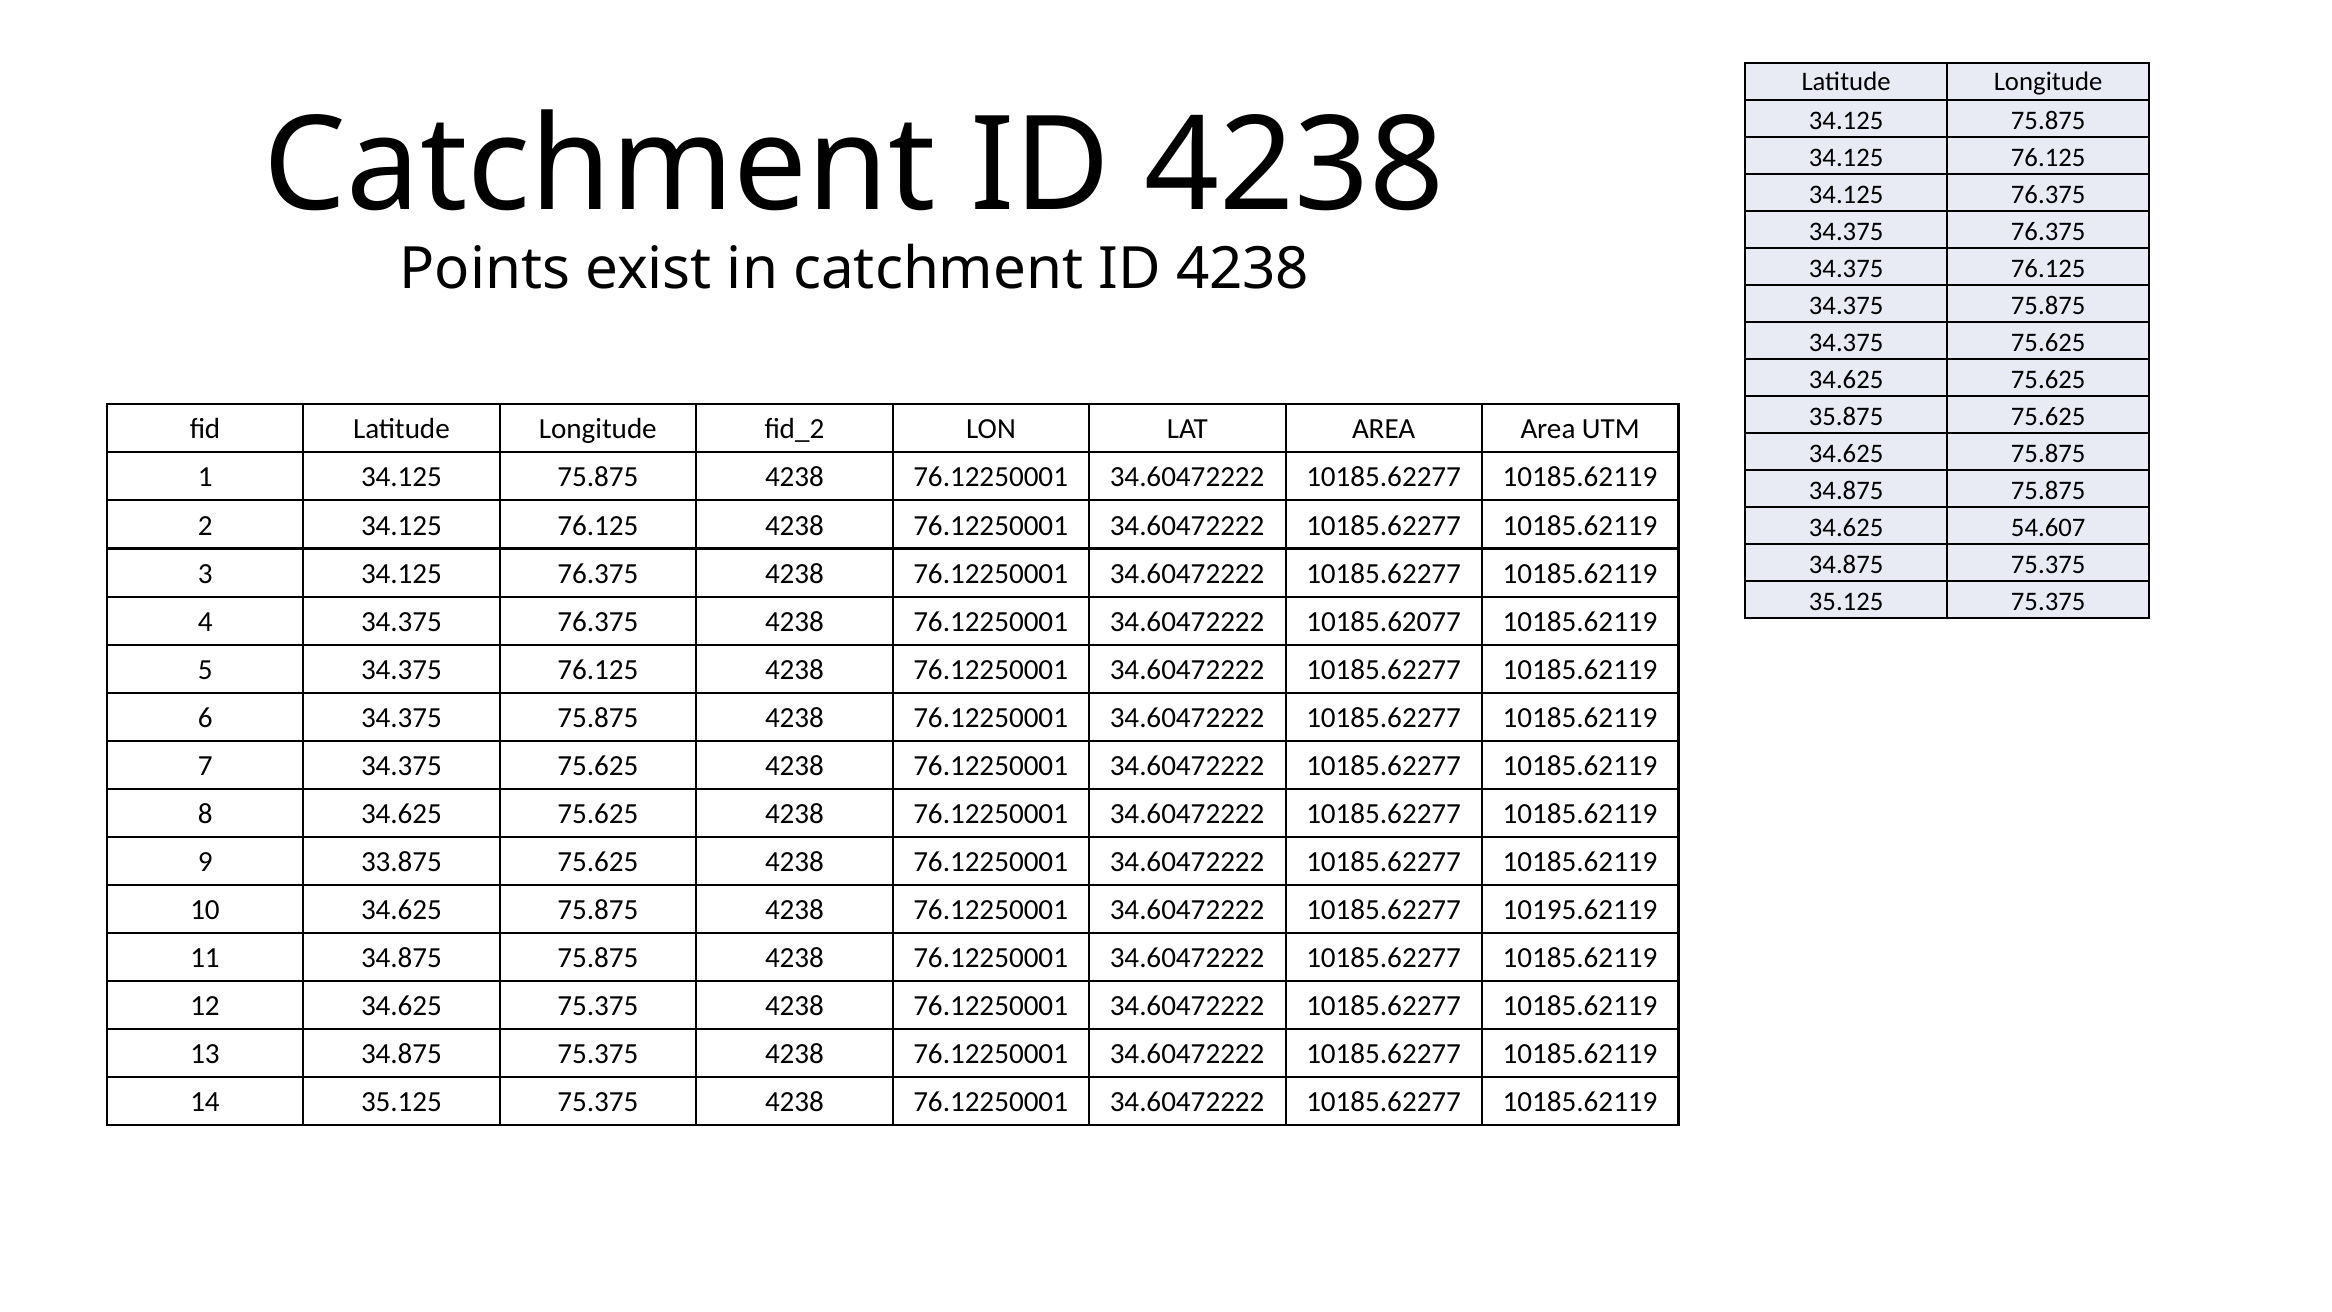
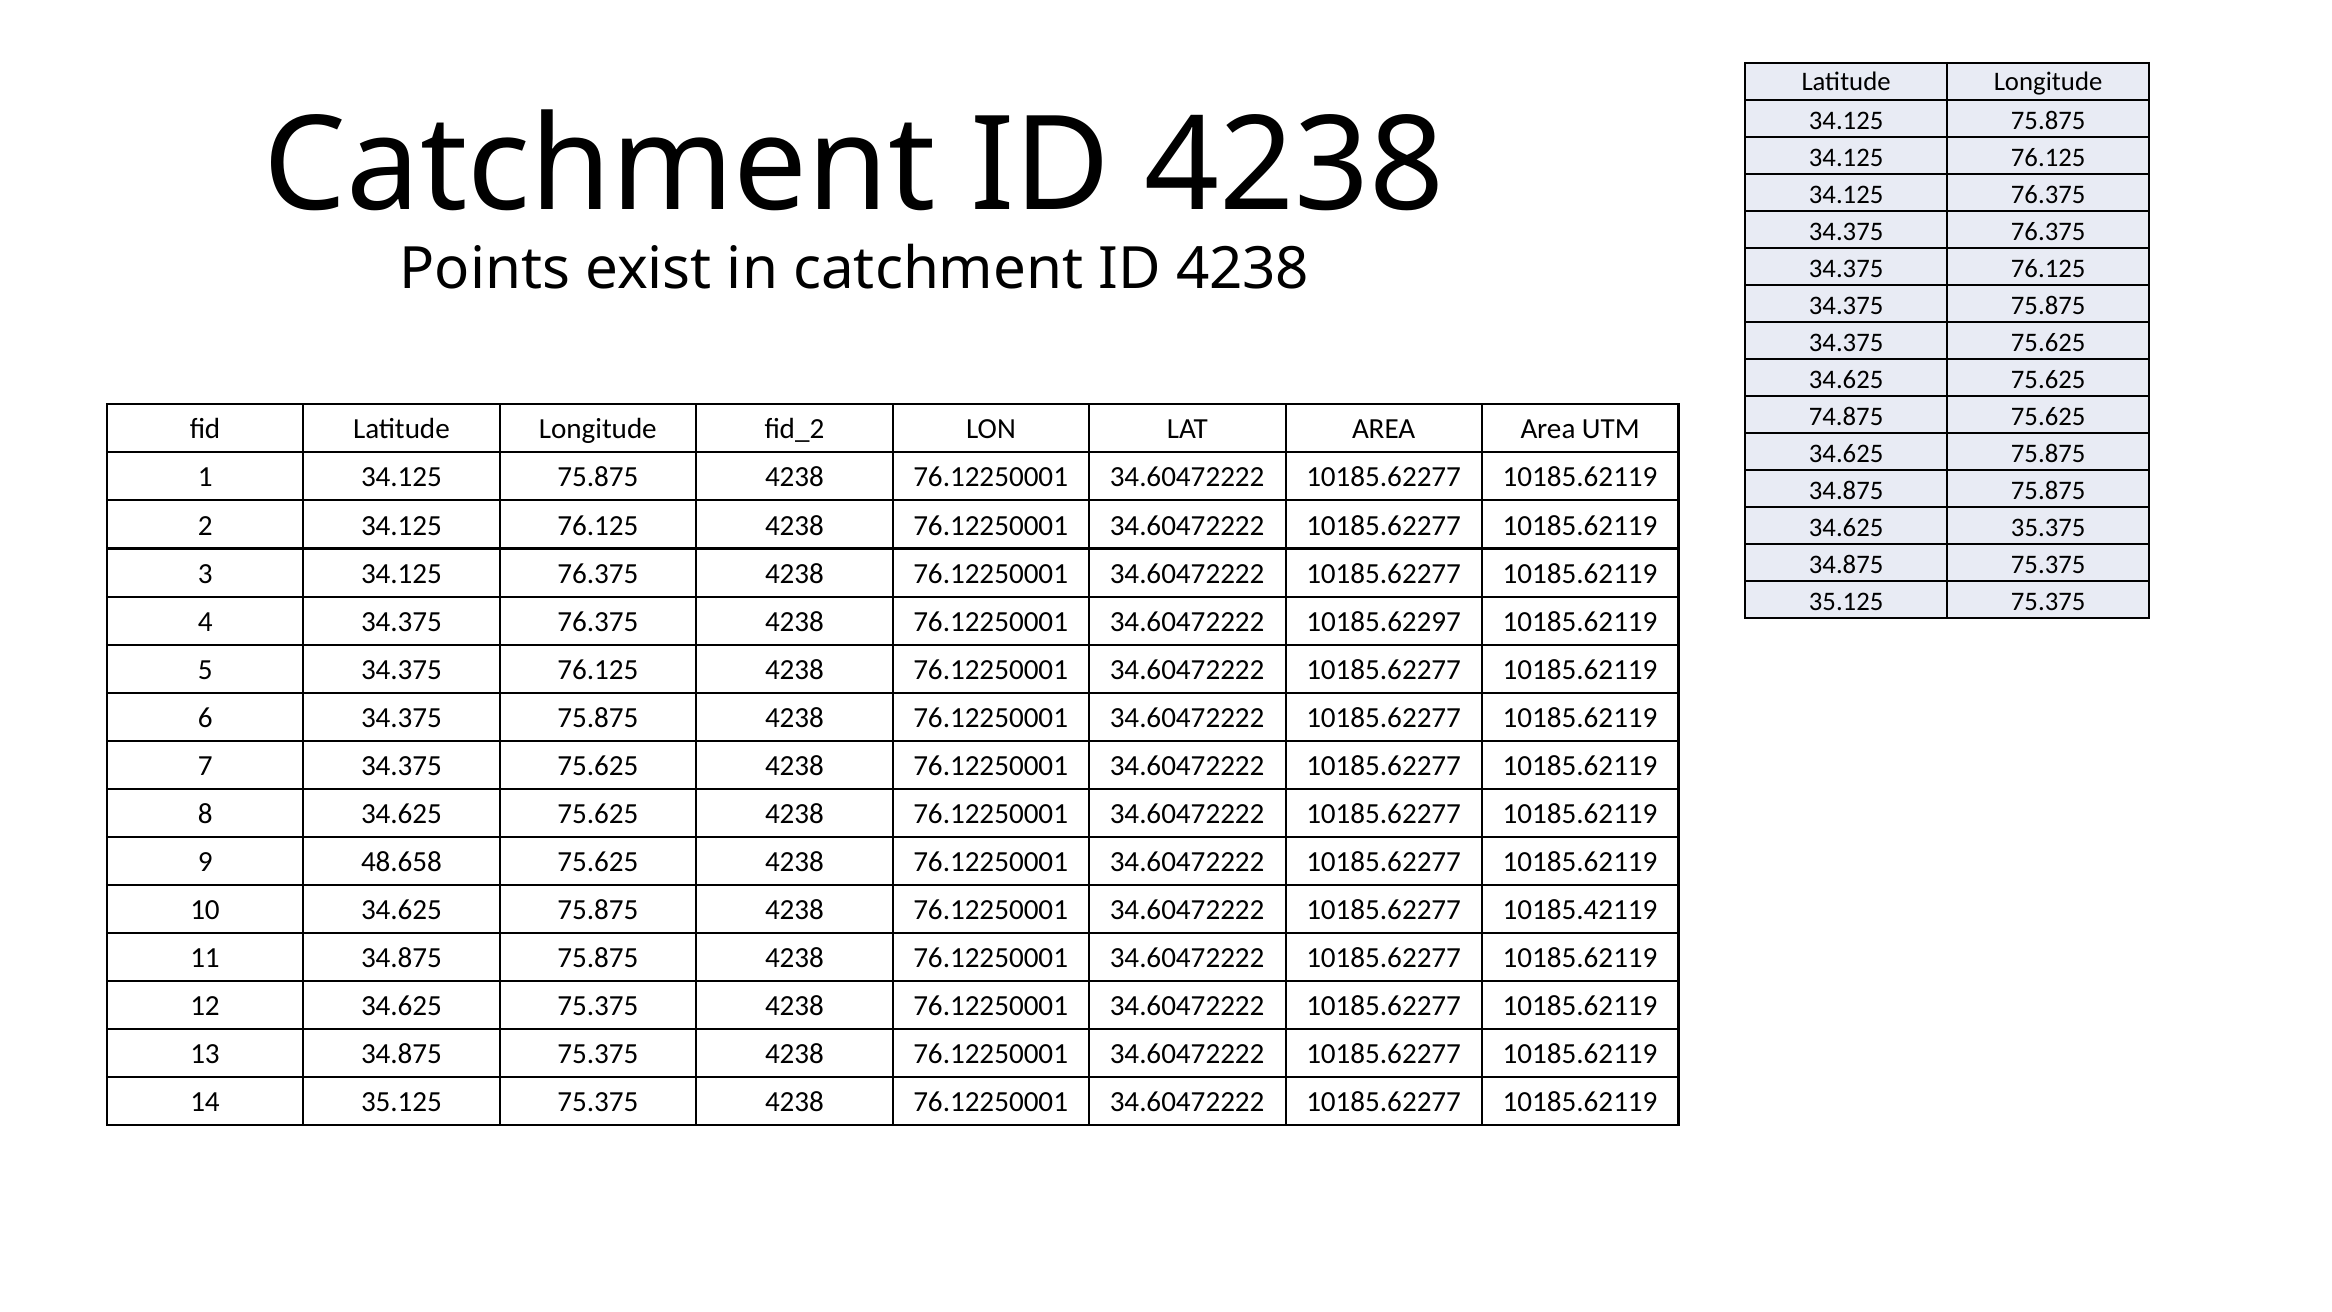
35.875: 35.875 -> 74.875 (1846, 417)
54.607: 54.607 -> 35.375 (2048, 528)
10185.62077: 10185.62077 -> 10185.62297 (1384, 621)
33.875: 33.875 -> 48.658 (401, 862)
10195.62119: 10195.62119 -> 10185.42119 (1580, 910)
